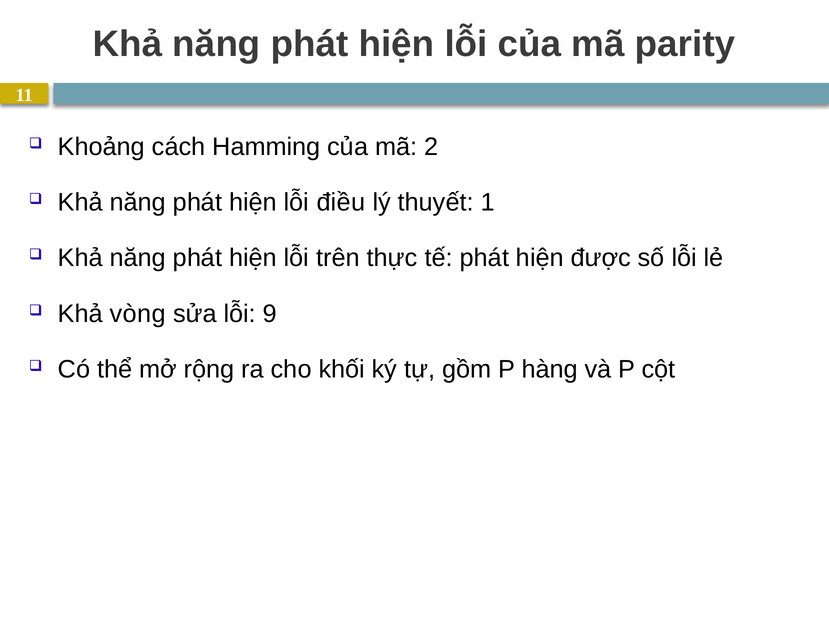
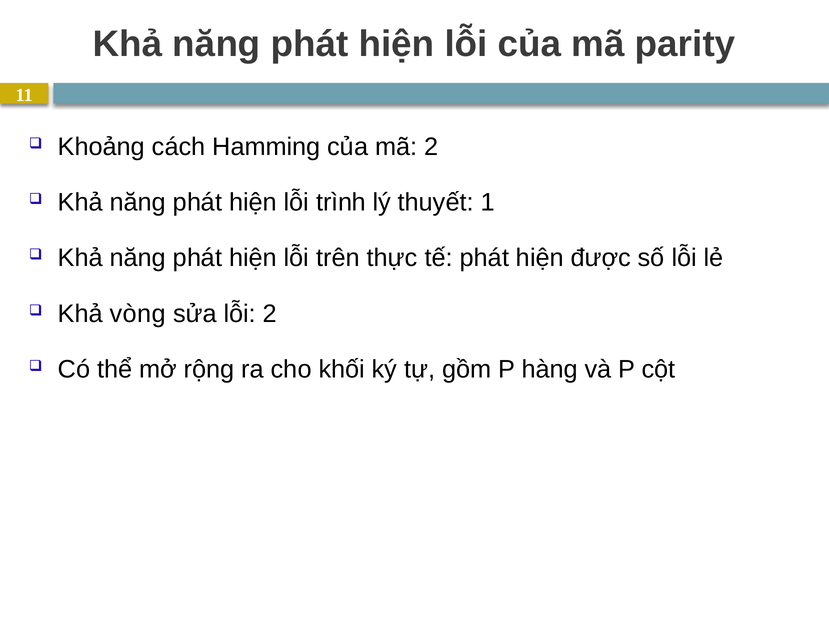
điều: điều -> trình (341, 202)
lỗi 9: 9 -> 2 (270, 314)
